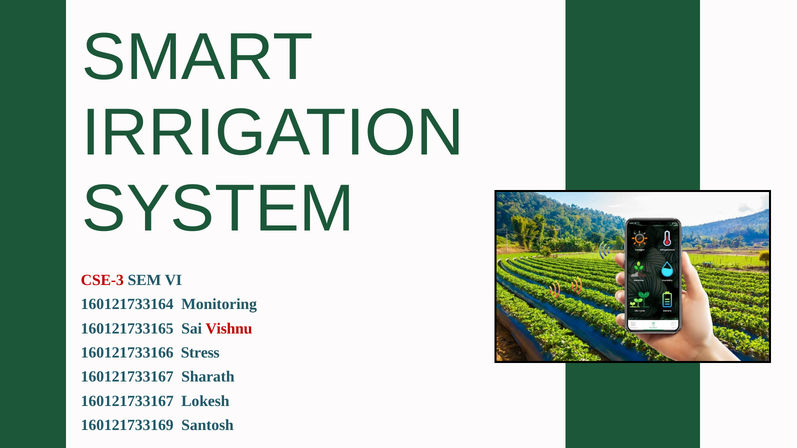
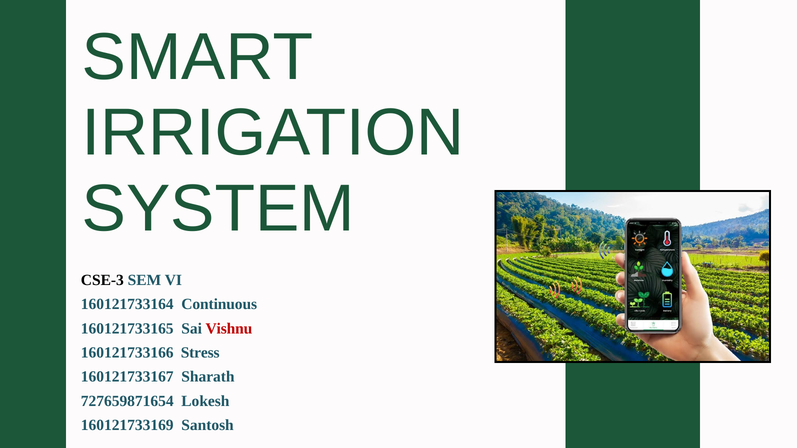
CSE-3 colour: red -> black (102, 280)
Monitoring: Monitoring -> Continuous (219, 305)
160121733167: 160121733167 -> 727659871654 (127, 401)
